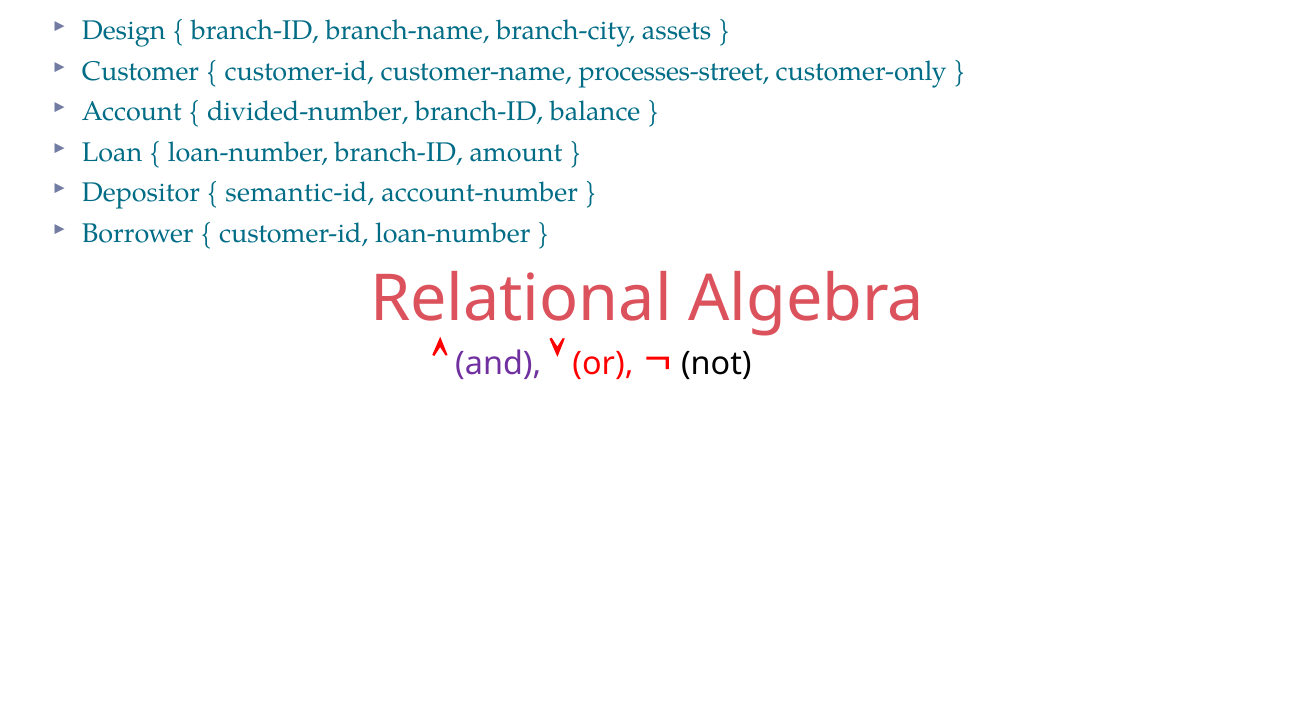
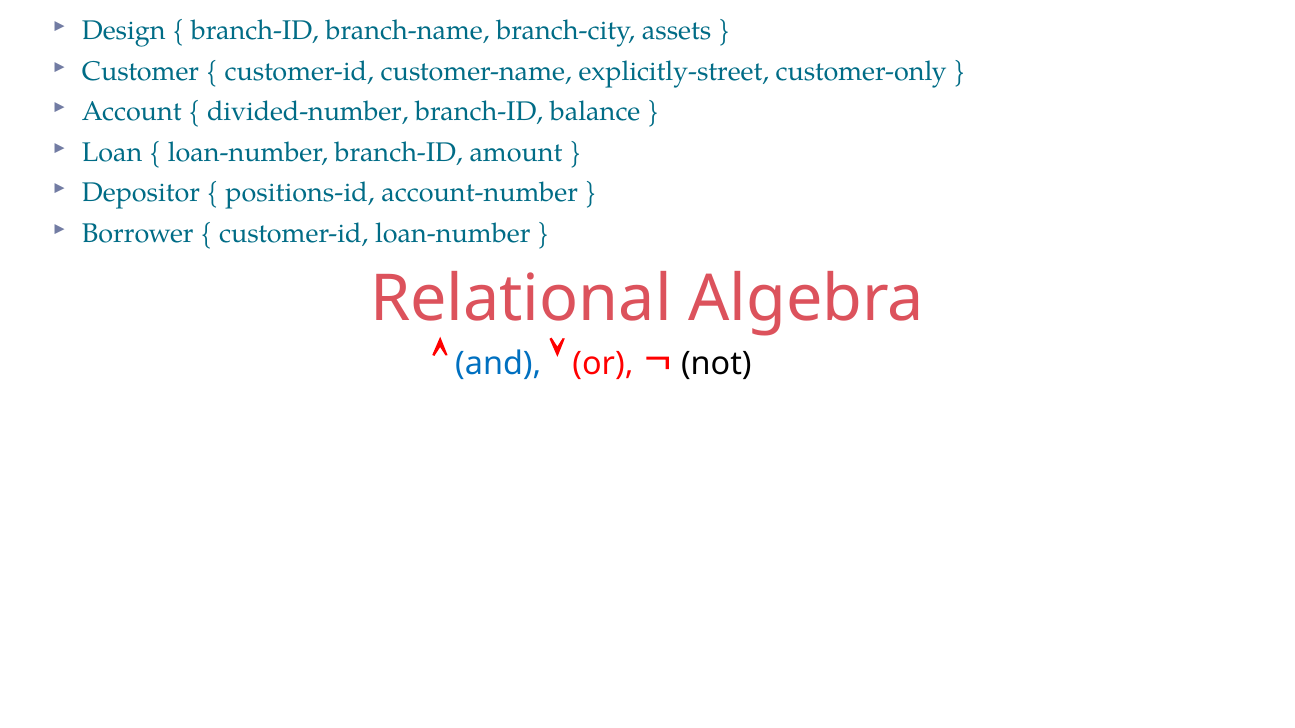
processes-street: processes-street -> explicitly-street (674, 71)
semantic-id: semantic-id -> positions-id (300, 193)
and colour: purple -> blue (498, 364)
